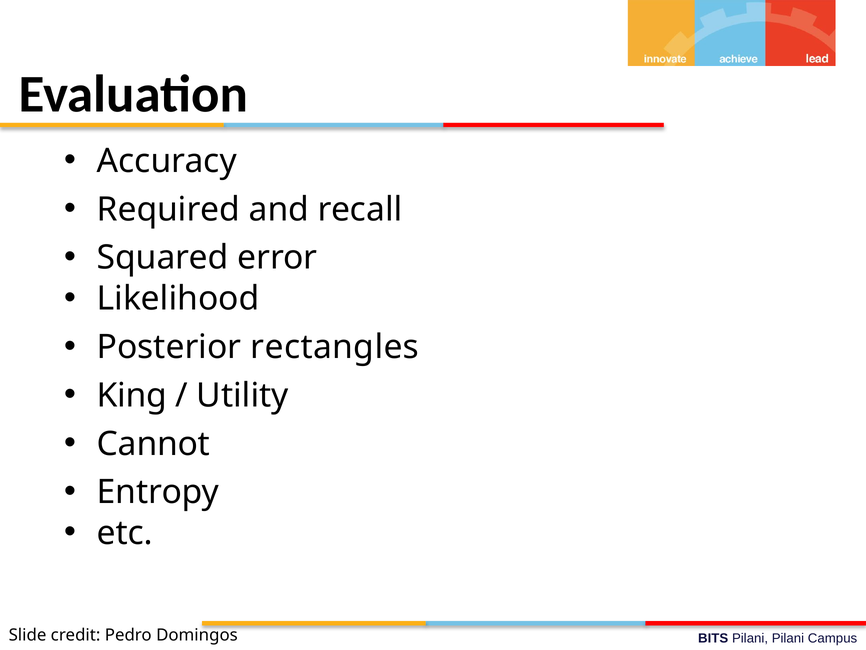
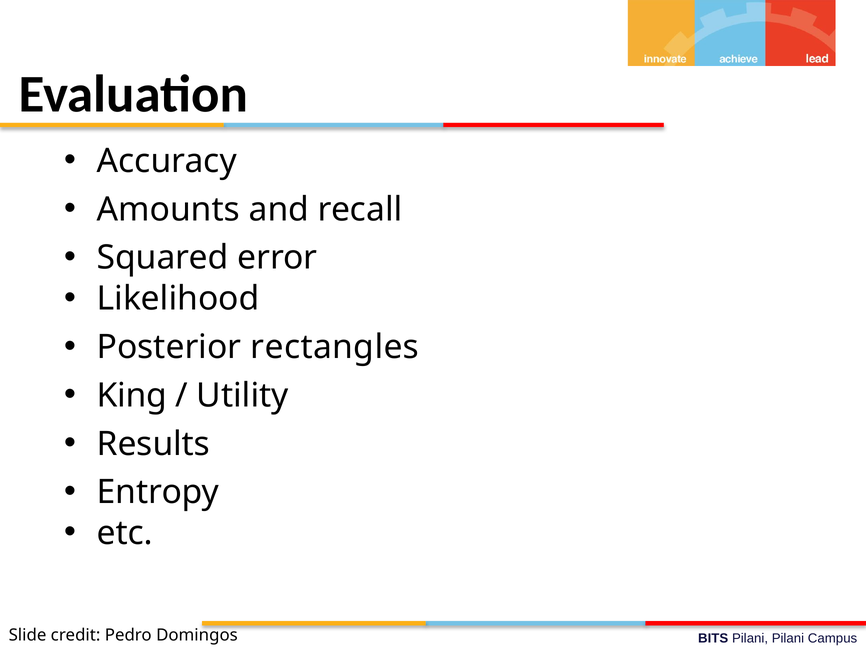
Required: Required -> Amounts (168, 209)
Cannot: Cannot -> Results (153, 444)
